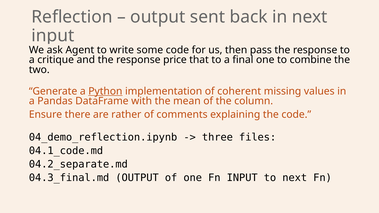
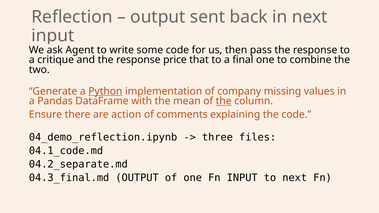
coherent: coherent -> company (239, 91)
the underline: none -> present (224, 101)
rather: rather -> action (126, 115)
